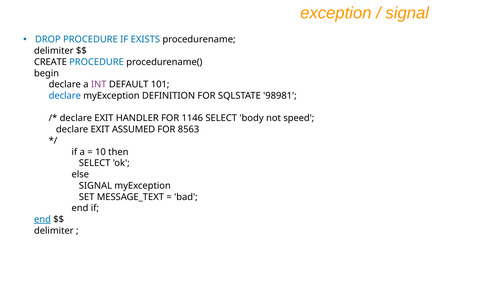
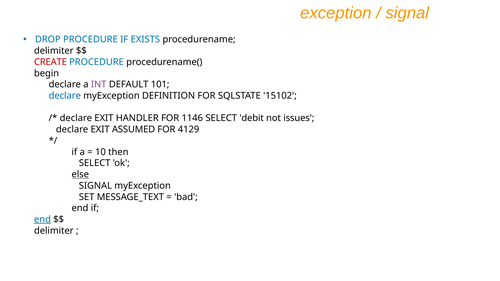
CREATE colour: black -> red (50, 62)
98981: 98981 -> 15102 (280, 96)
body: body -> debit (252, 118)
speed: speed -> issues (299, 118)
8563: 8563 -> 4129 (189, 130)
else underline: none -> present (80, 175)
